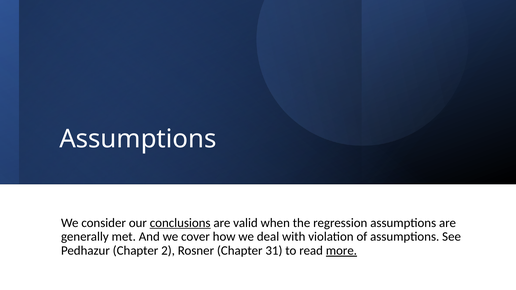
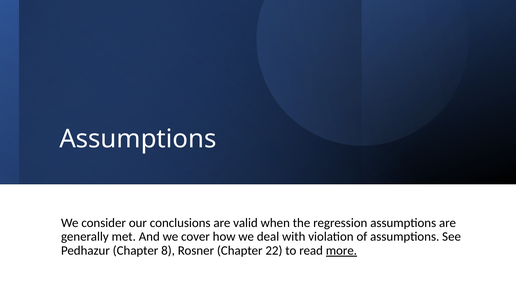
conclusions underline: present -> none (180, 223)
2: 2 -> 8 (168, 251)
31: 31 -> 22 (274, 251)
